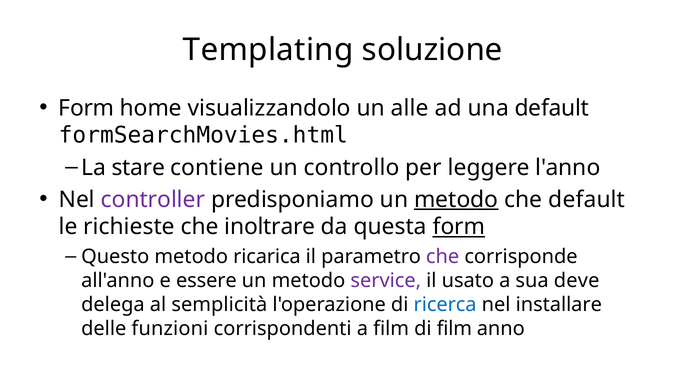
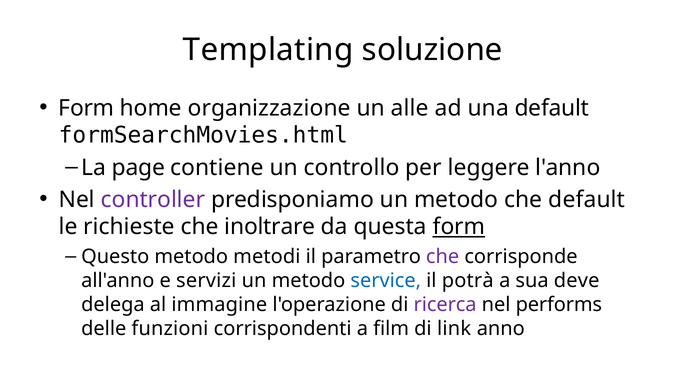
visualizzandolo: visualizzandolo -> organizzazione (269, 108)
stare: stare -> page (138, 167)
metodo underline: present -> none (456, 199)
ricarica: ricarica -> metodi (267, 256)
essere: essere -> servizi (206, 280)
service colour: purple -> blue (386, 280)
usato: usato -> potrà (468, 280)
semplicità: semplicità -> immagine (219, 304)
ricerca colour: blue -> purple (445, 304)
installare: installare -> performs (559, 304)
di film: film -> link (454, 328)
